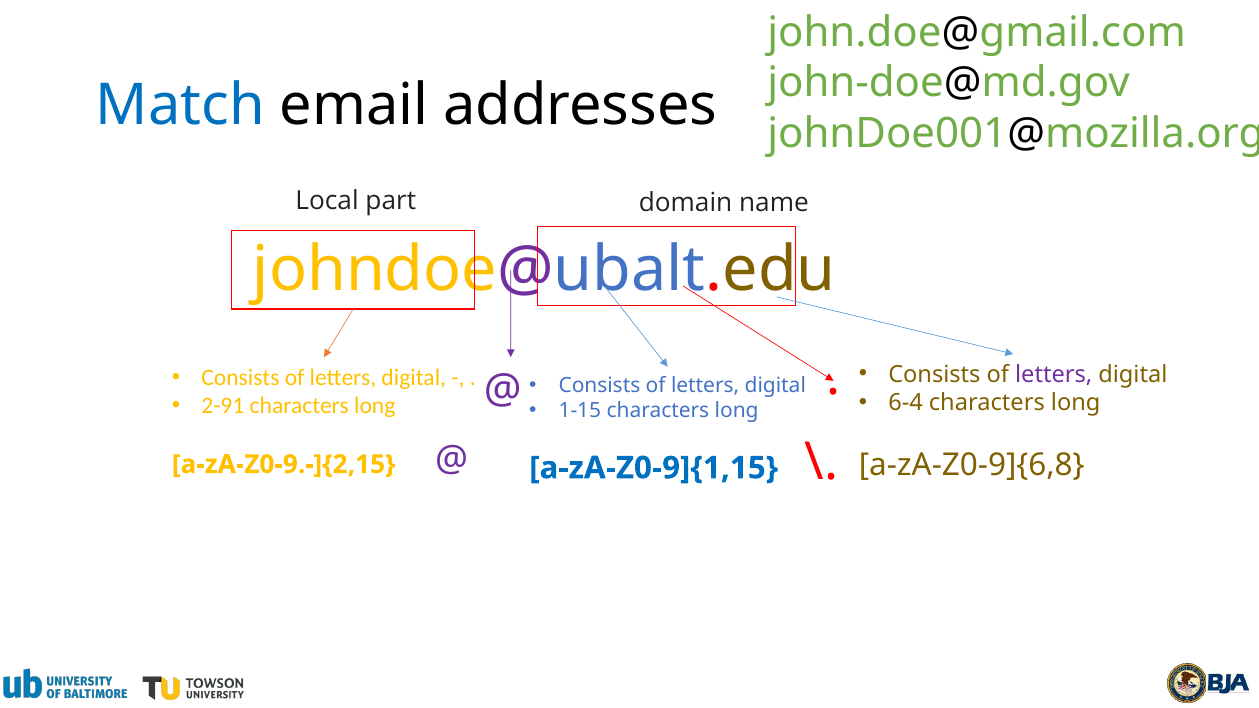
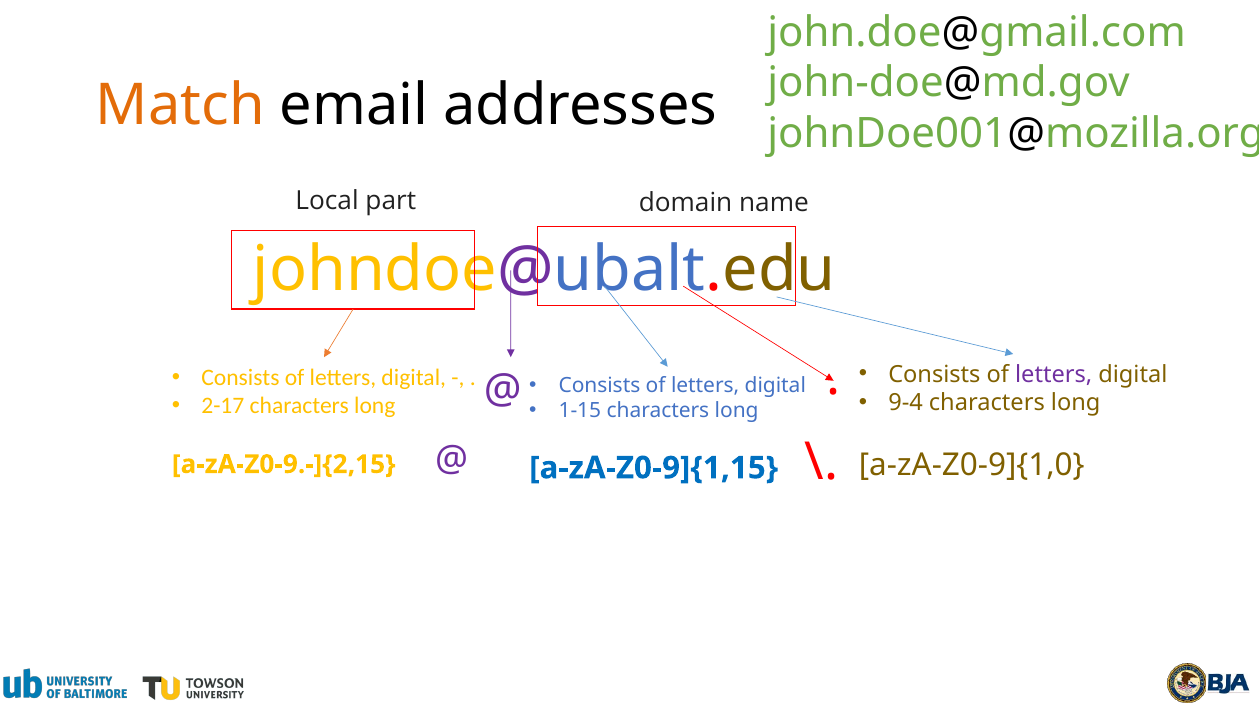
Match colour: blue -> orange (180, 106)
6-4: 6-4 -> 9-4 (906, 403)
2-91: 2-91 -> 2-17 (223, 406)
a-zA-Z0-9]{6,8: a-zA-Z0-9]{6,8 -> a-zA-Z0-9]{1,0 (972, 465)
